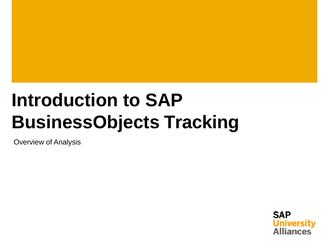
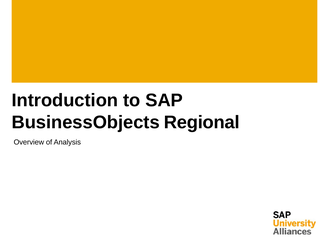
Tracking: Tracking -> Regional (202, 122)
